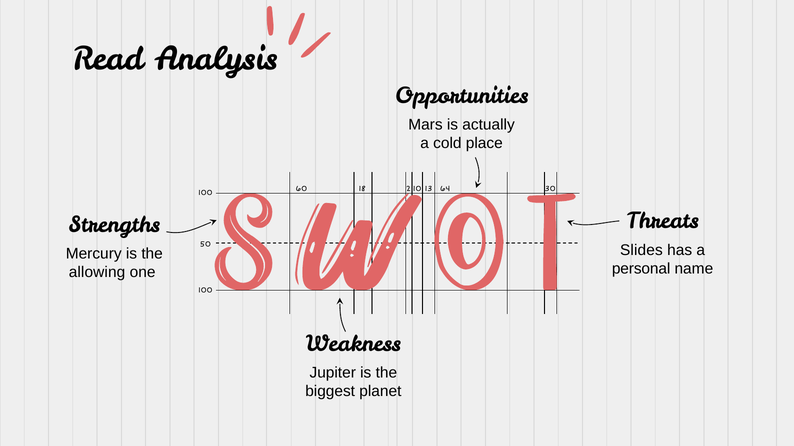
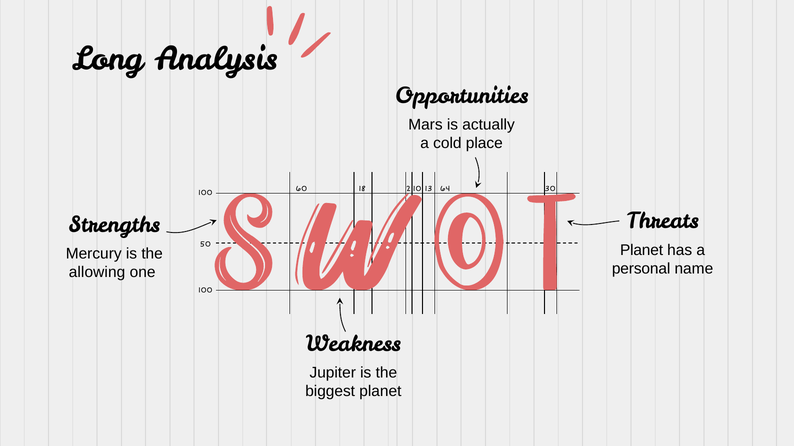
Read: Read -> Long (108, 60)
Slides: Slides -> Planet (642, 250)
